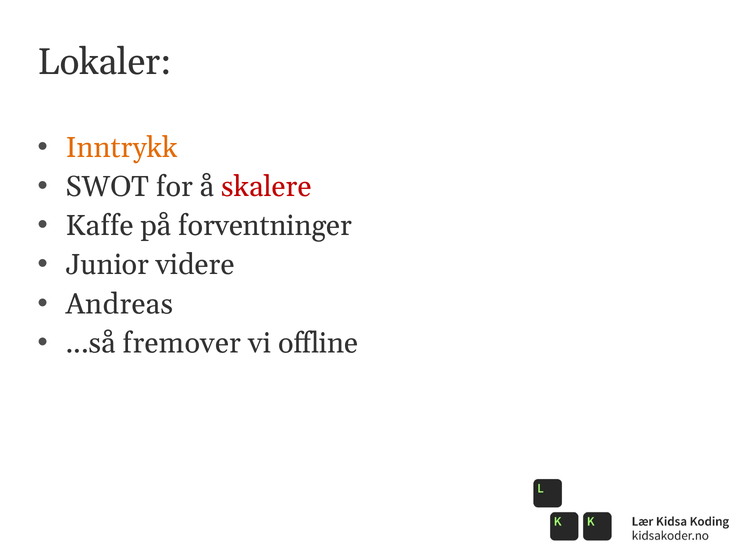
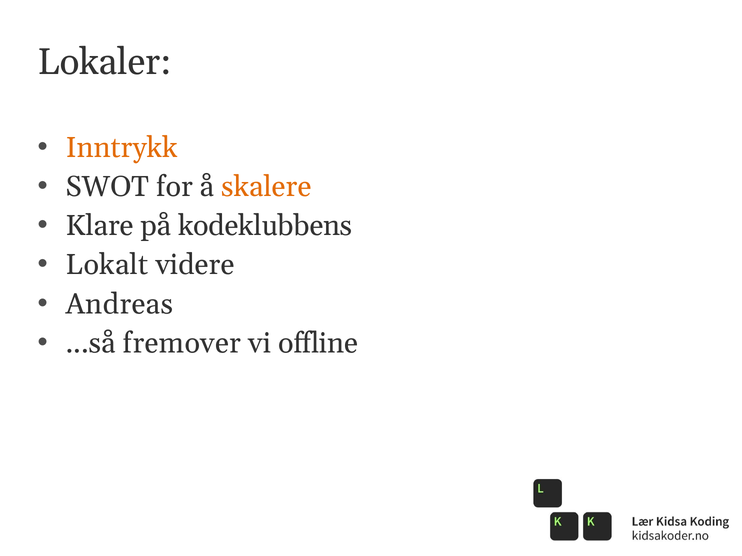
skalere colour: red -> orange (266, 187)
Kaffe: Kaffe -> Klare (100, 226)
forventninger: forventninger -> kodeklubbens (265, 226)
Junior: Junior -> Lokalt (107, 265)
